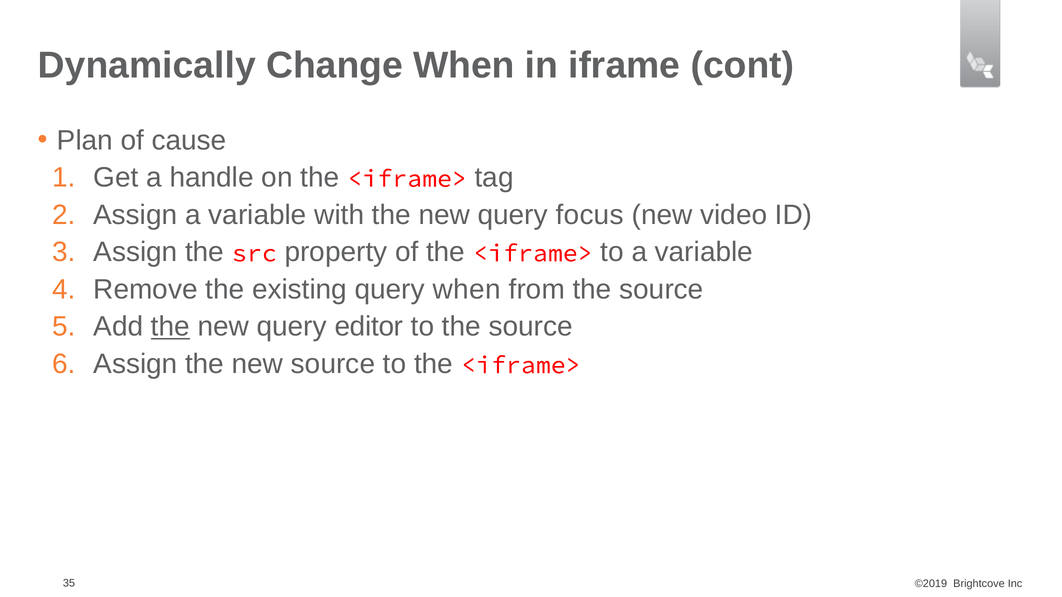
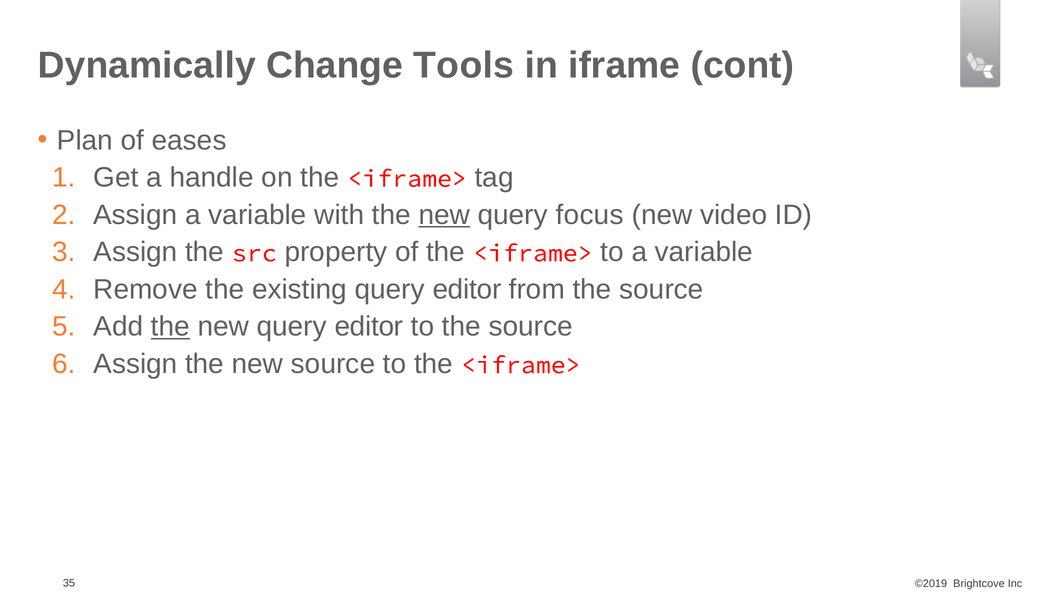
Change When: When -> Tools (464, 65)
cause: cause -> eases (189, 141)
new underline: none -> present (444, 215)
existing query when: when -> editor (467, 289)
